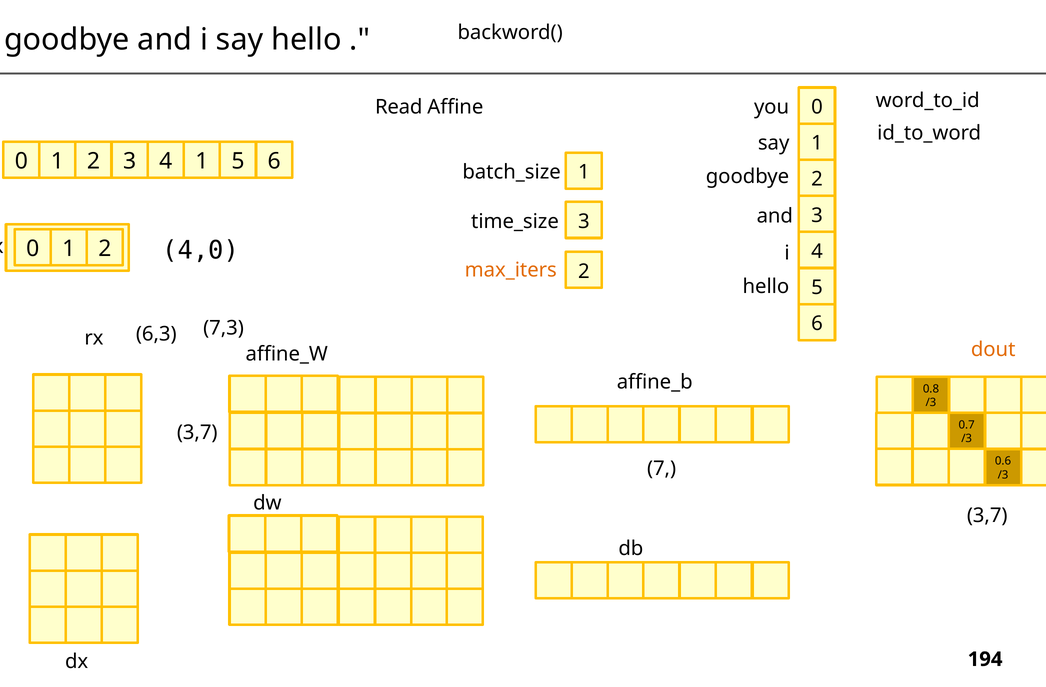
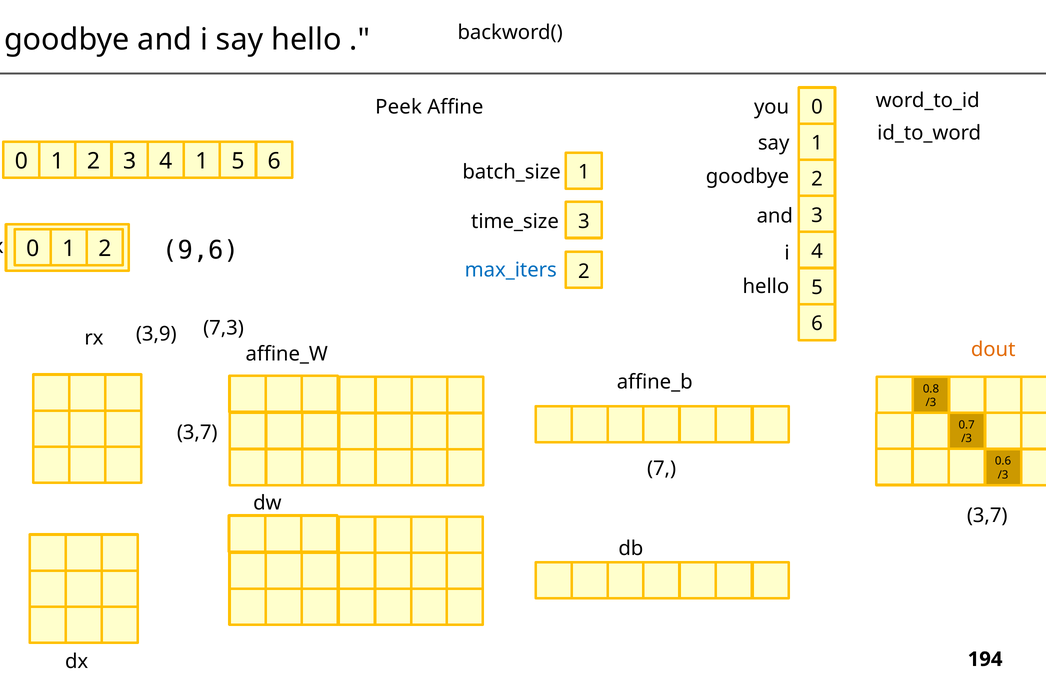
Read: Read -> Peek (399, 107)
4,0: 4,0 -> 9,6 (201, 250)
max_iters colour: orange -> blue (511, 270)
6,3: 6,3 -> 3,9 (156, 334)
